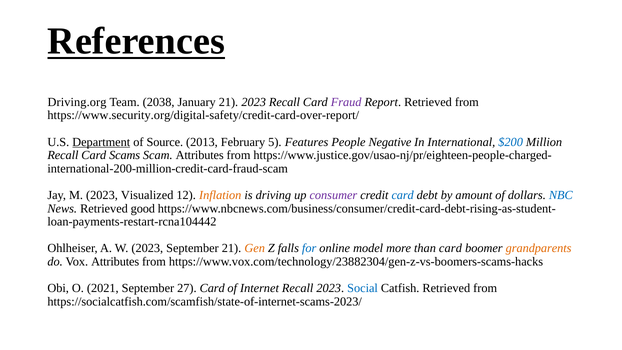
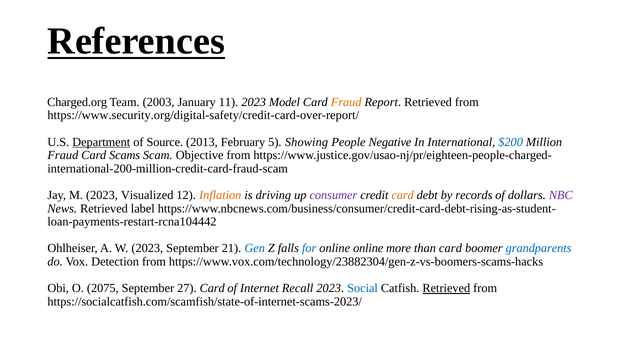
Driving.org: Driving.org -> Charged.org (77, 102)
2038: 2038 -> 2003 (159, 102)
January 21: 21 -> 11 (228, 102)
2023 Recall: Recall -> Model (284, 102)
Fraud colour: purple -> orange (346, 102)
Features: Features -> Showing (307, 142)
Recall: Recall -> Fraud (63, 155)
Scam Attributes: Attributes -> Objective (200, 155)
card colour: blue -> orange (403, 195)
amount: amount -> records (474, 195)
NBC colour: blue -> purple (561, 195)
good: good -> label (143, 208)
Gen colour: orange -> blue (255, 248)
online model: model -> online (368, 248)
grandparents colour: orange -> blue (539, 248)
Vox Attributes: Attributes -> Detection (115, 262)
2021: 2021 -> 2075 (103, 288)
Retrieved underline: none -> present (446, 288)
